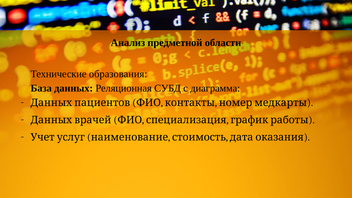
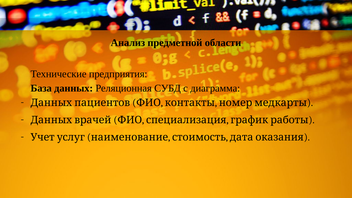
образования: образования -> предприятия (118, 74)
